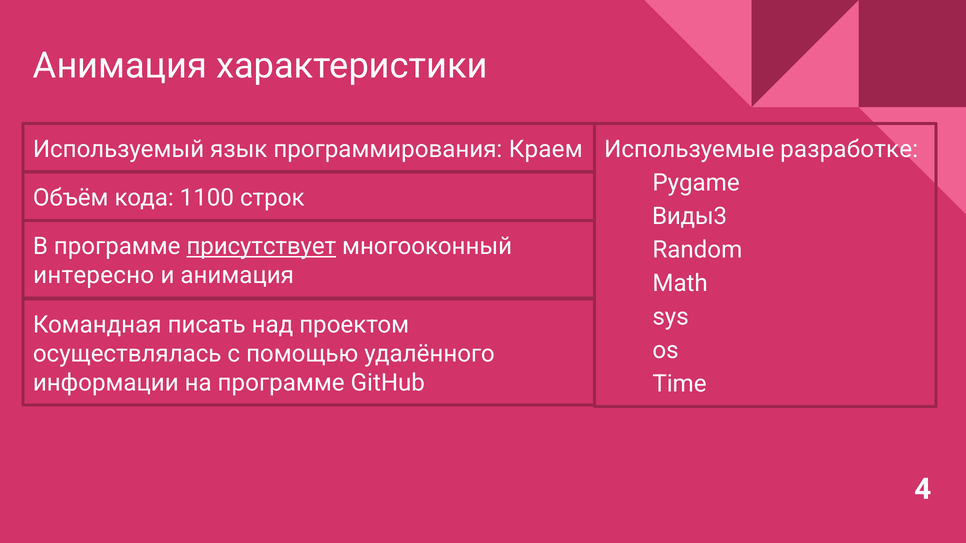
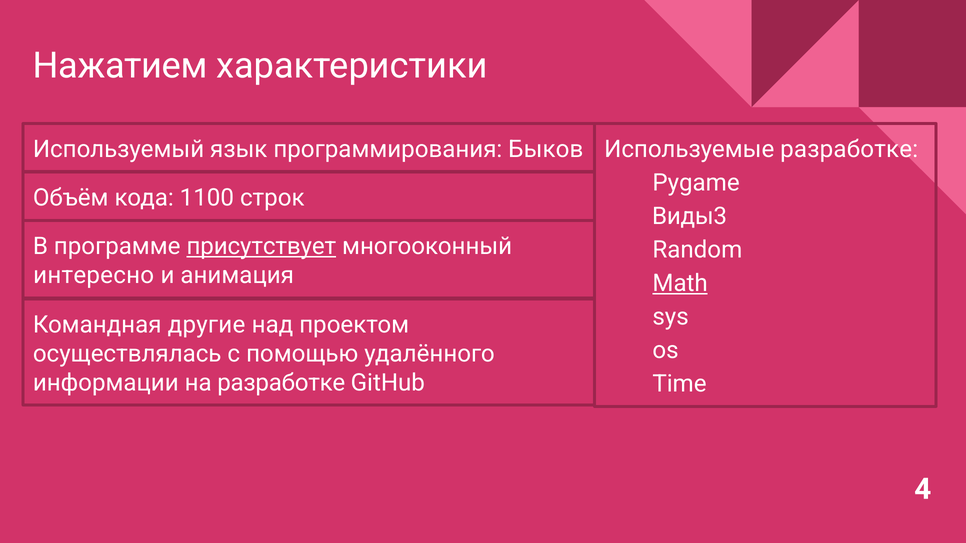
Анимация: Анимация -> Нажатием (120, 66)
Краем: Краем -> Быков (546, 149)
Math underline: none -> present (680, 283)
писать: писать -> другие (207, 325)
на программе: программе -> разработке (281, 383)
